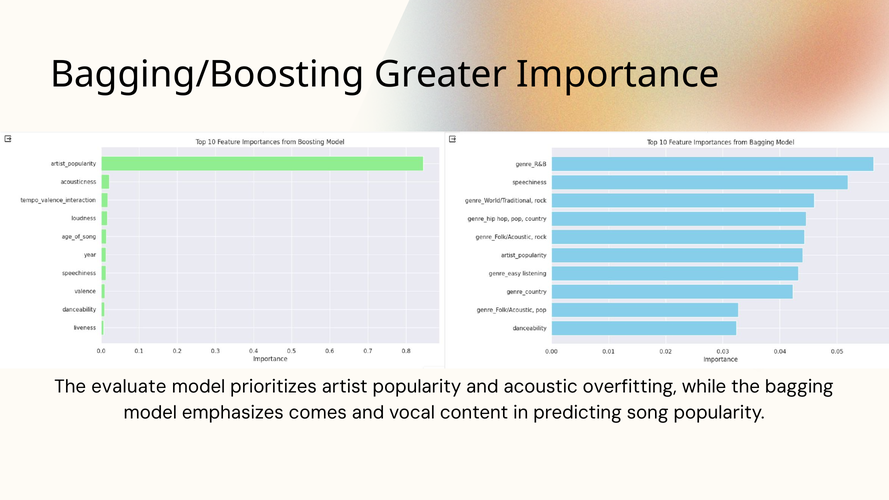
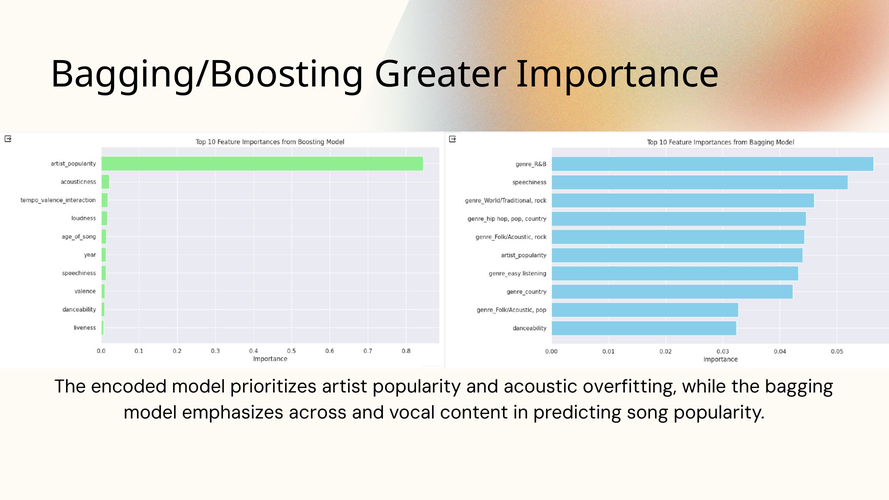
evaluate: evaluate -> encoded (129, 387)
comes: comes -> across (318, 413)
